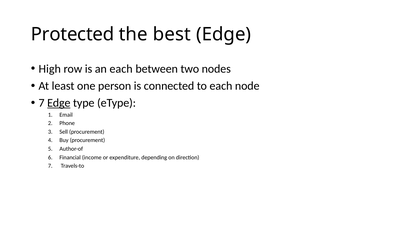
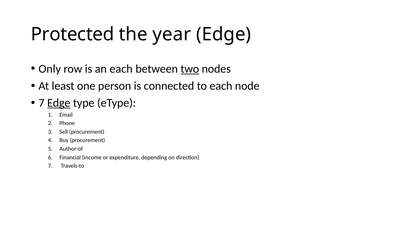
best: best -> year (172, 34)
High: High -> Only (50, 69)
two underline: none -> present (190, 69)
